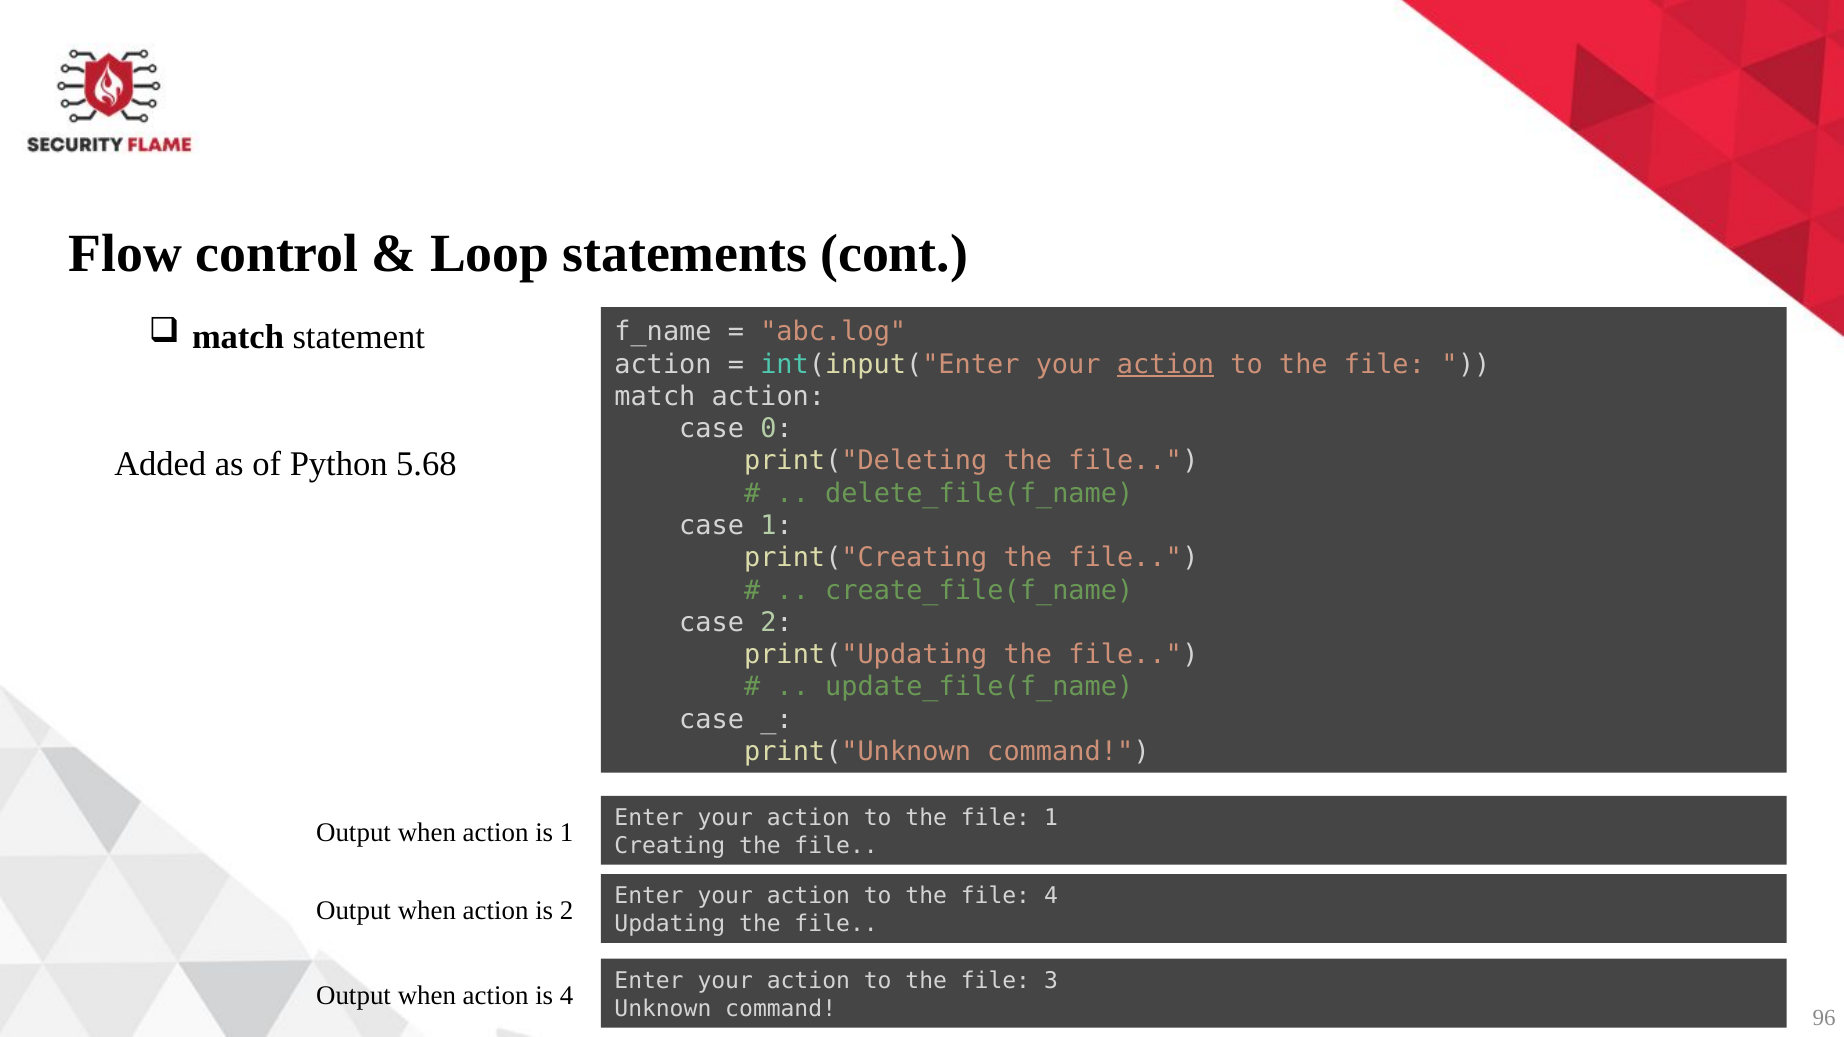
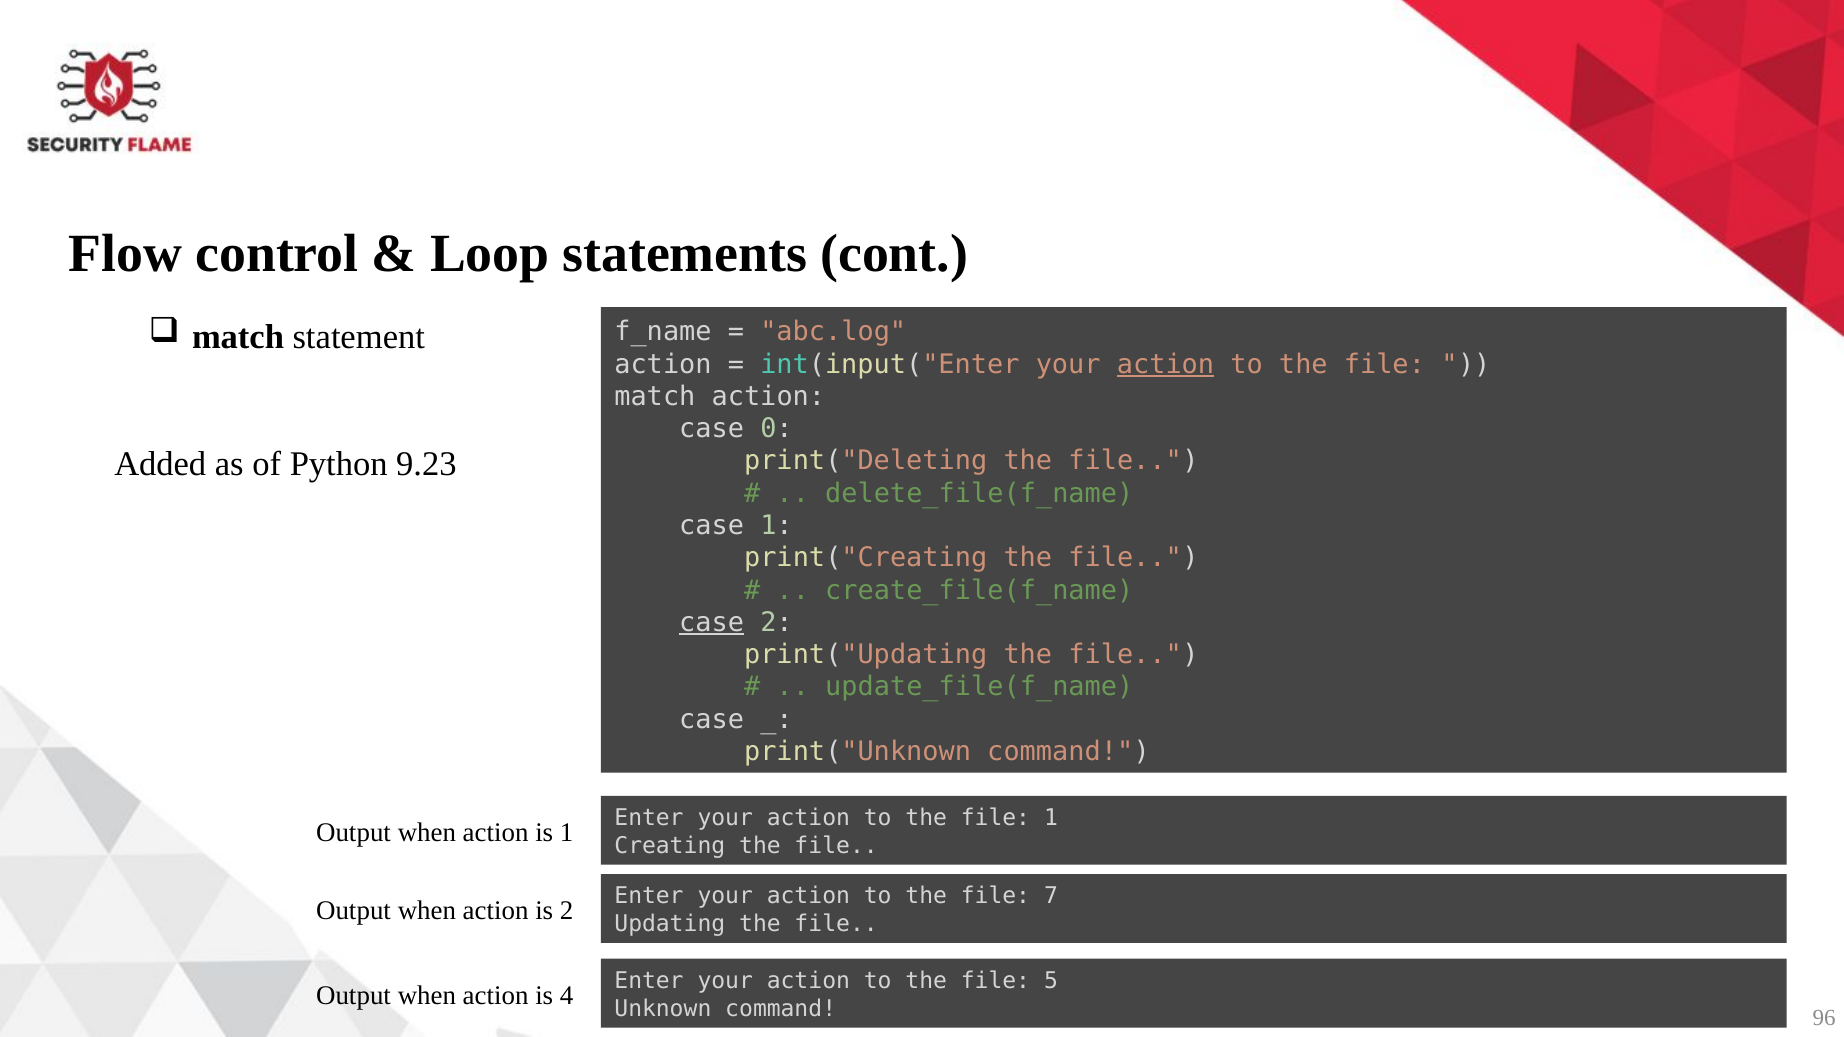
5.68: 5.68 -> 9.23 (426, 464)
case underline: none -> present (712, 623)
file 4: 4 -> 7 (1051, 897)
3: 3 -> 5 (1051, 981)
